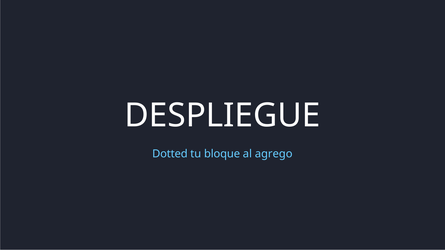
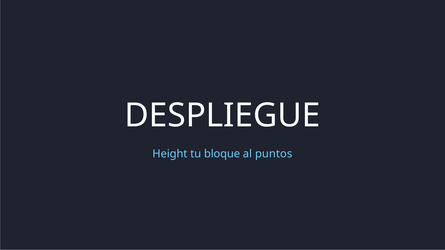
Dotted: Dotted -> Height (170, 154)
agrego: agrego -> puntos (274, 154)
